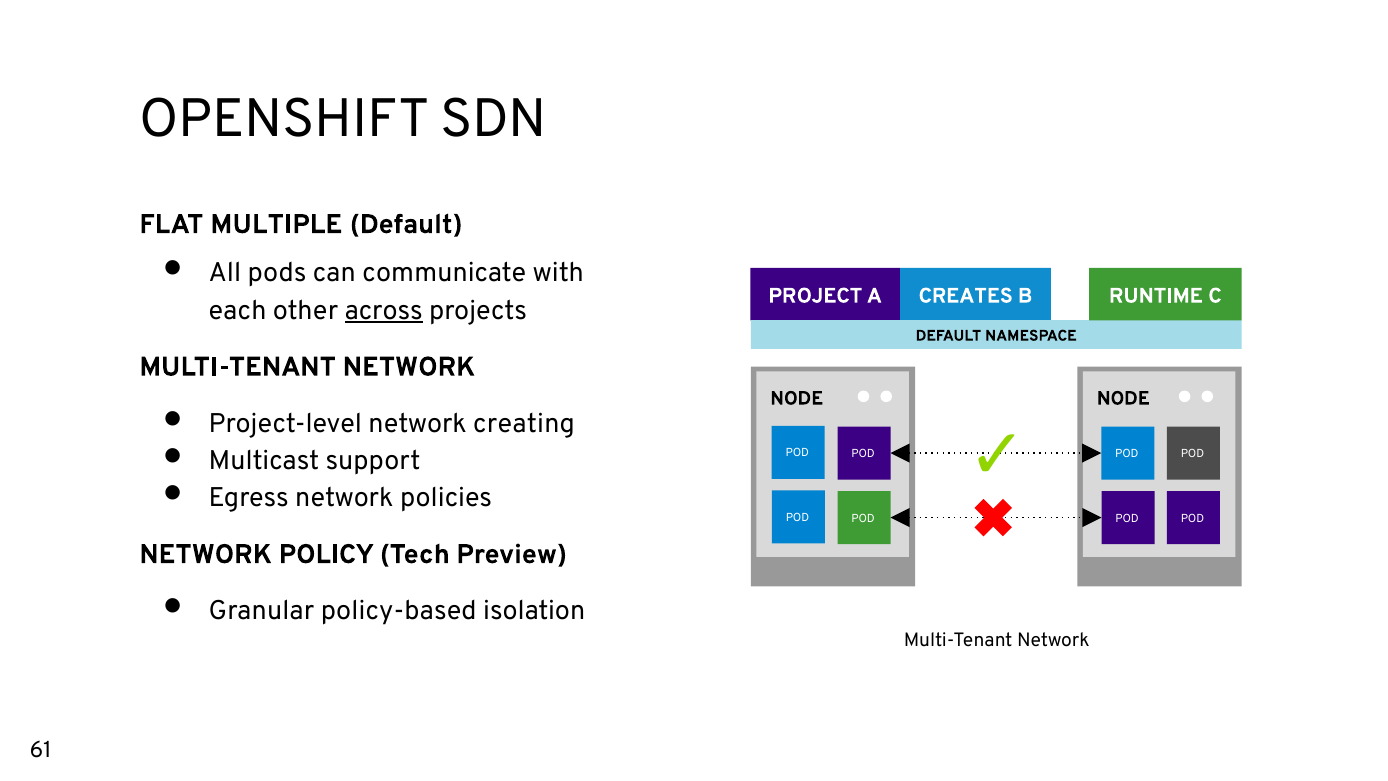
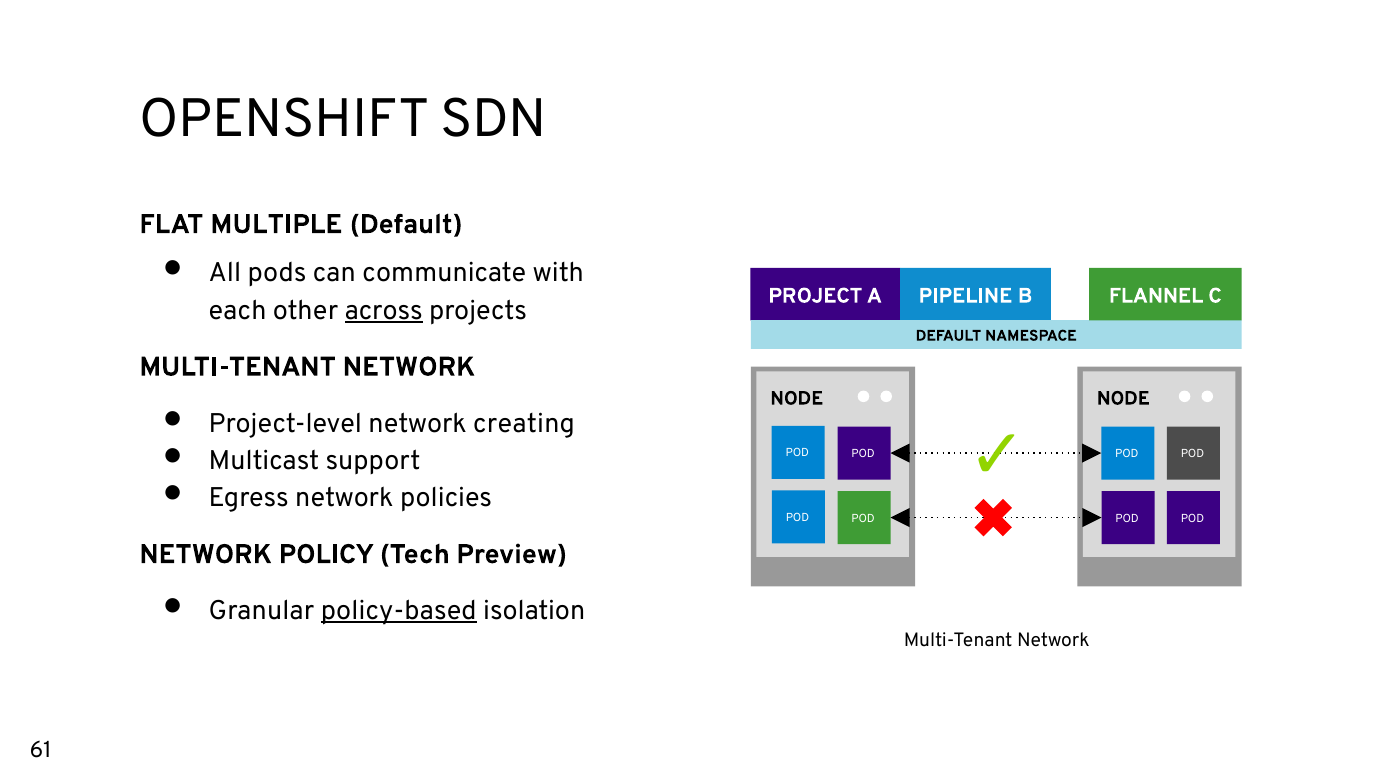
CREATES: CREATES -> PIPELINE (965, 296)
RUNTIME: RUNTIME -> FLANNEL (1156, 296)
policy-based underline: none -> present (399, 611)
